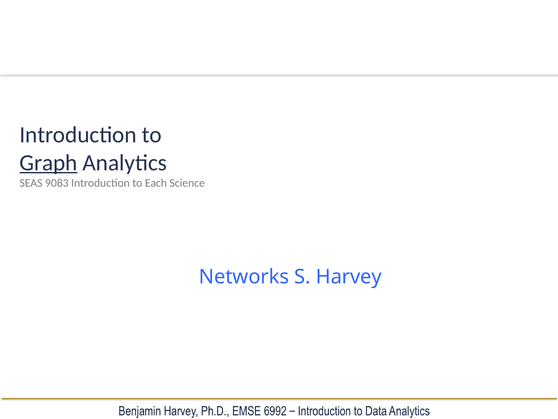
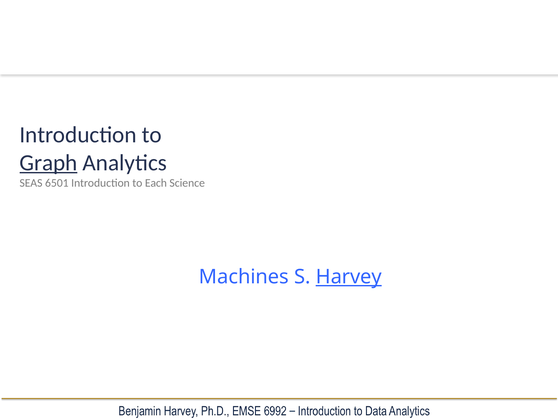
9083: 9083 -> 6501 (57, 183)
Networks: Networks -> Machines (244, 277)
Harvey underline: none -> present (349, 277)
